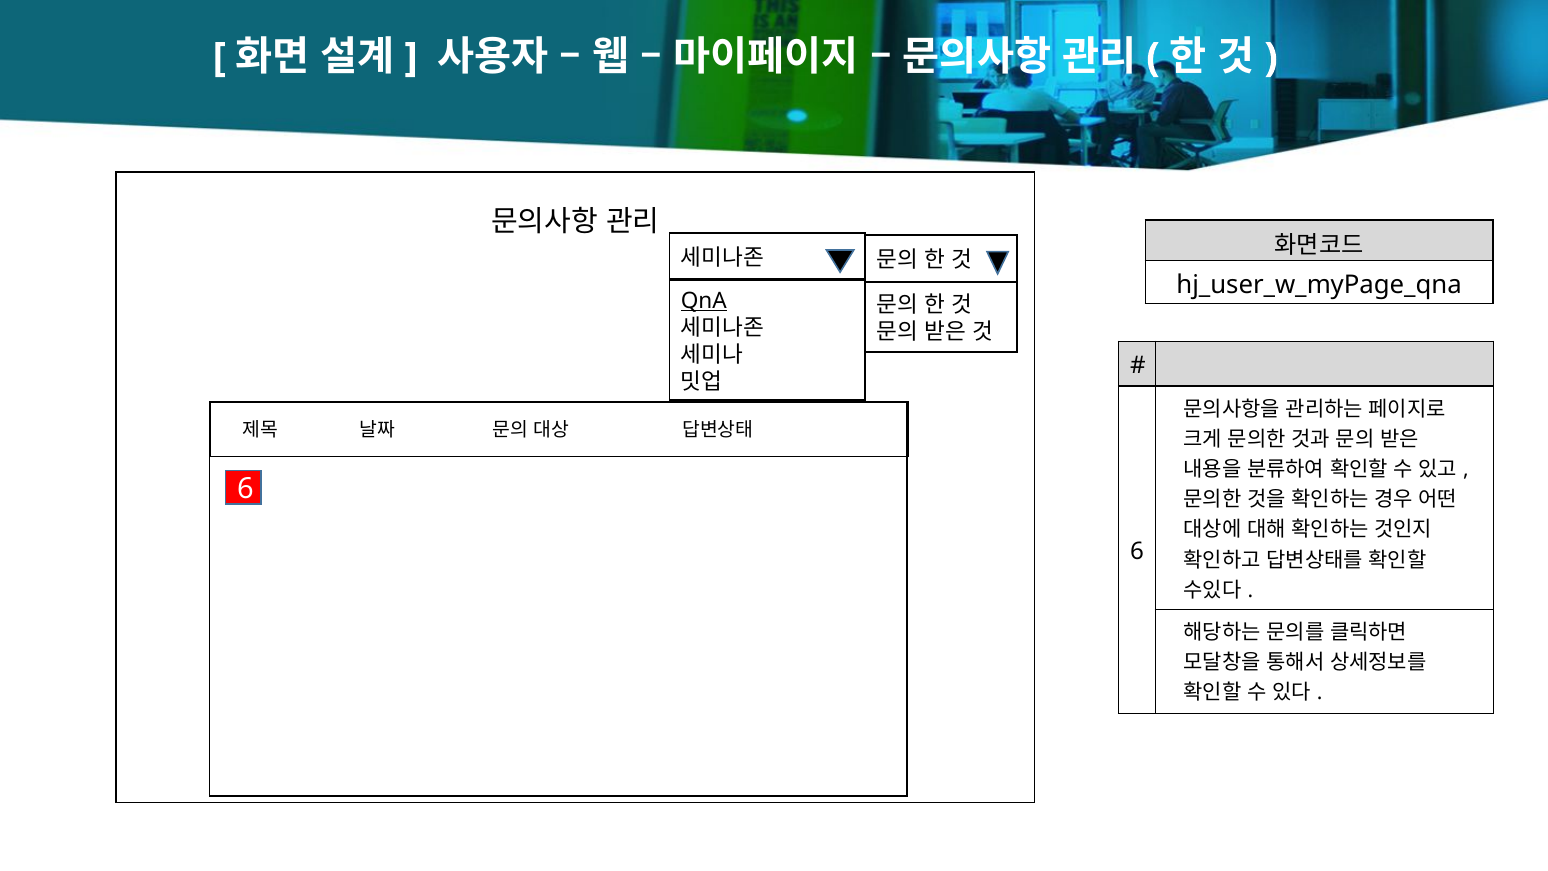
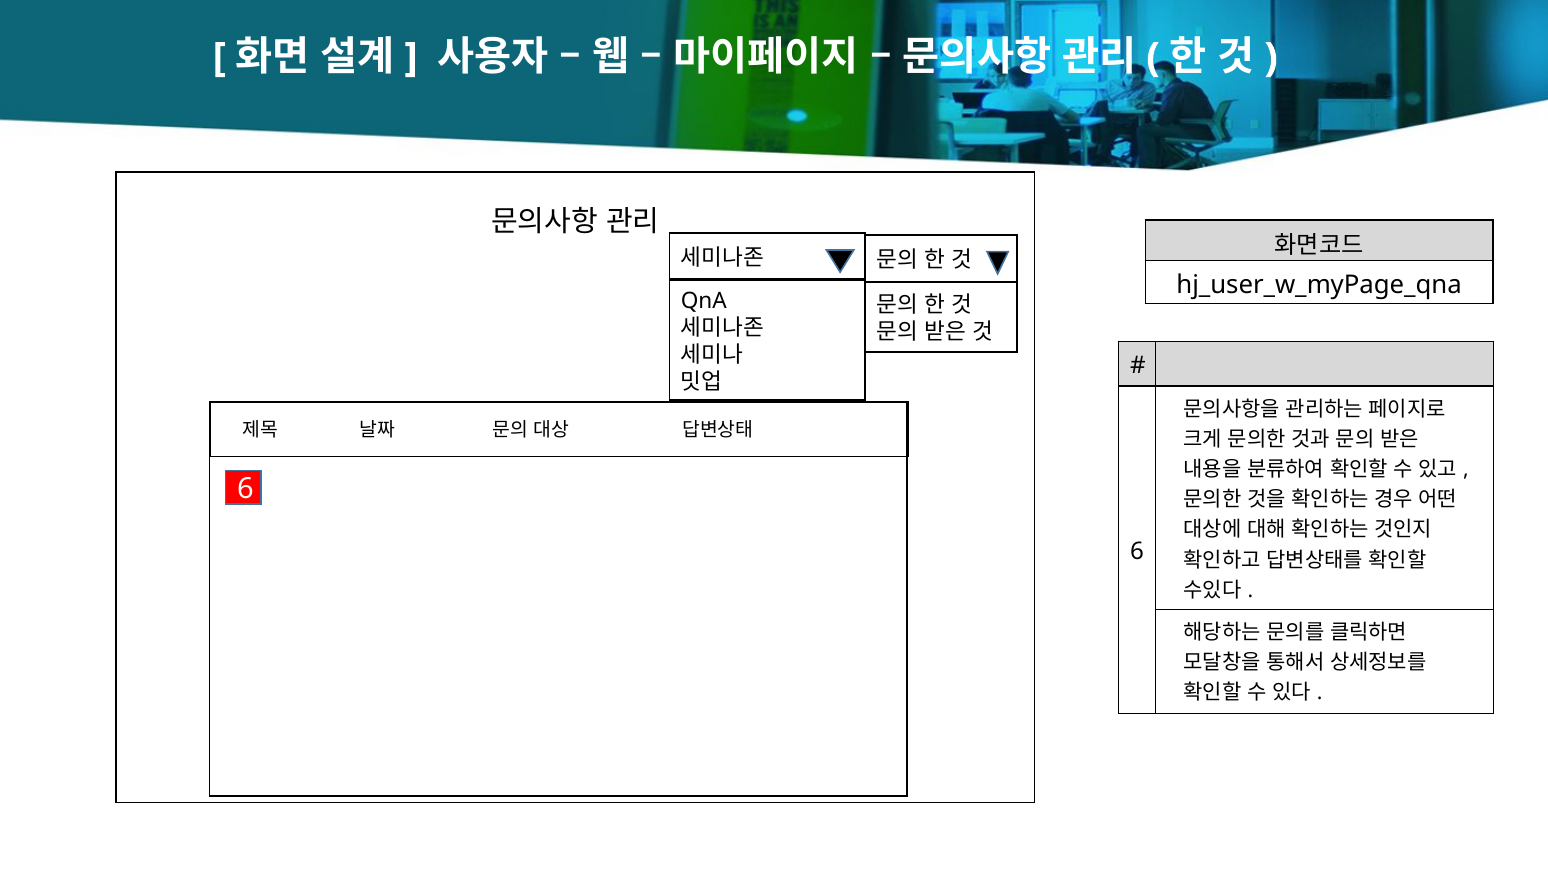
QnA underline: present -> none (704, 300)
